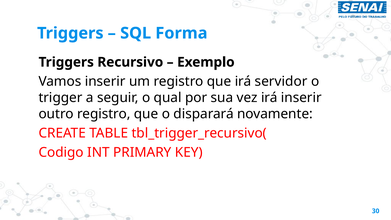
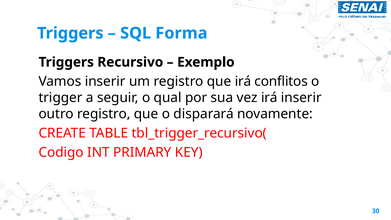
servidor: servidor -> conflitos (281, 81)
